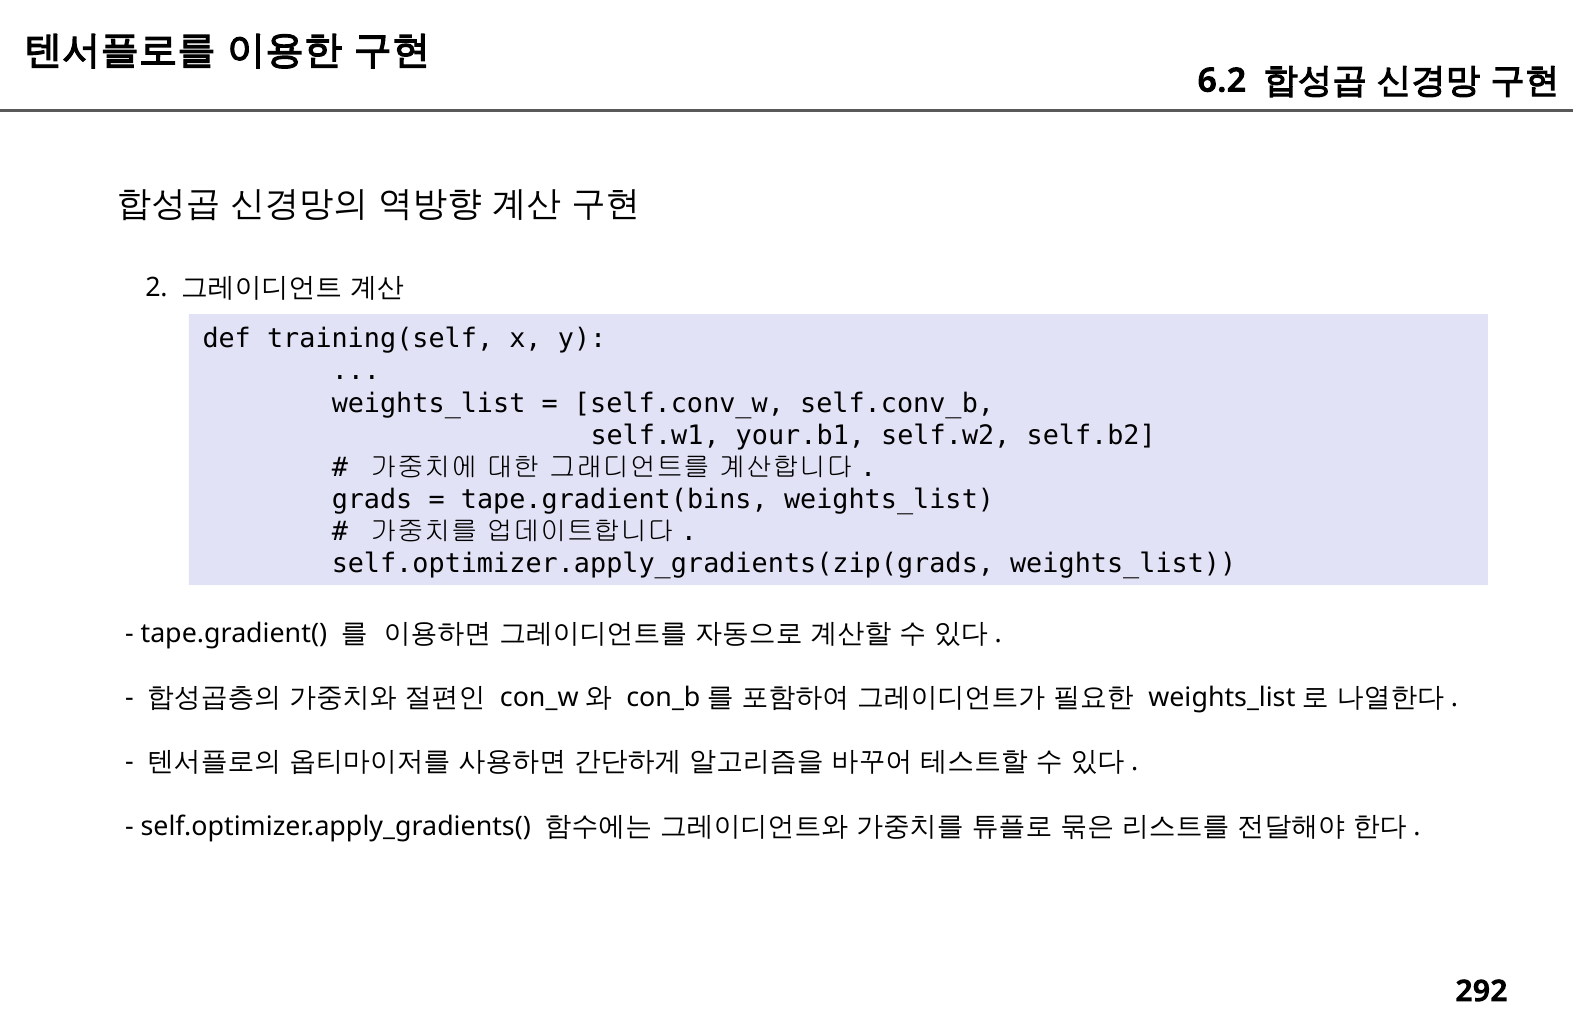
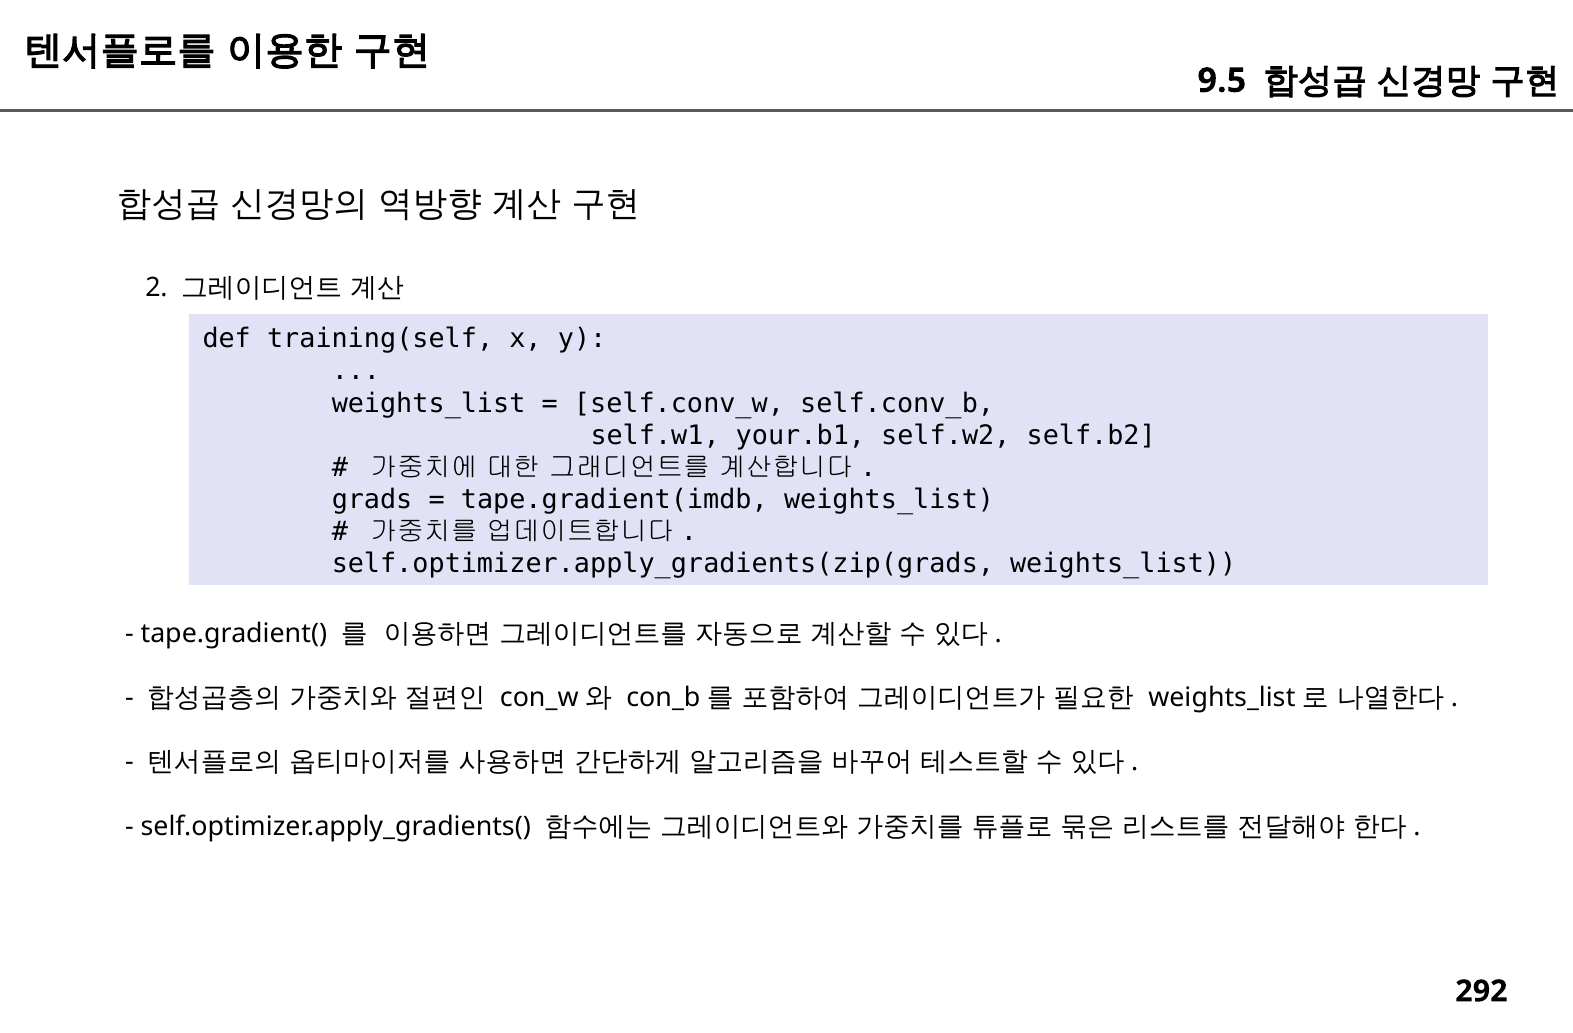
6.2: 6.2 -> 9.5 (1222, 81)
tape.gradient(bins: tape.gradient(bins -> tape.gradient(imdb (614, 500)
